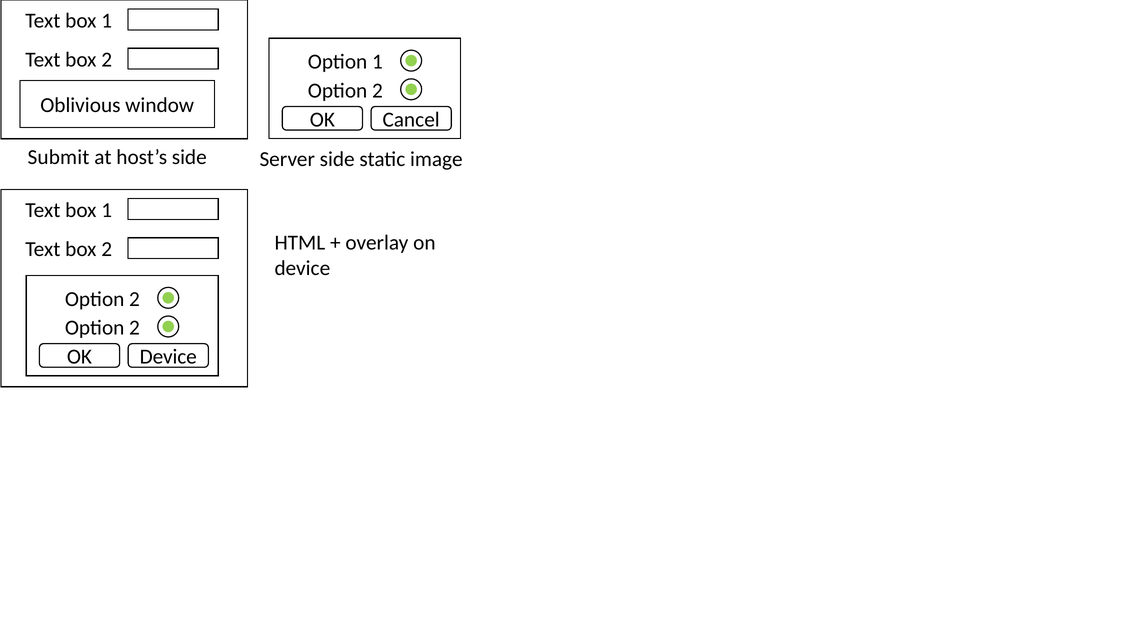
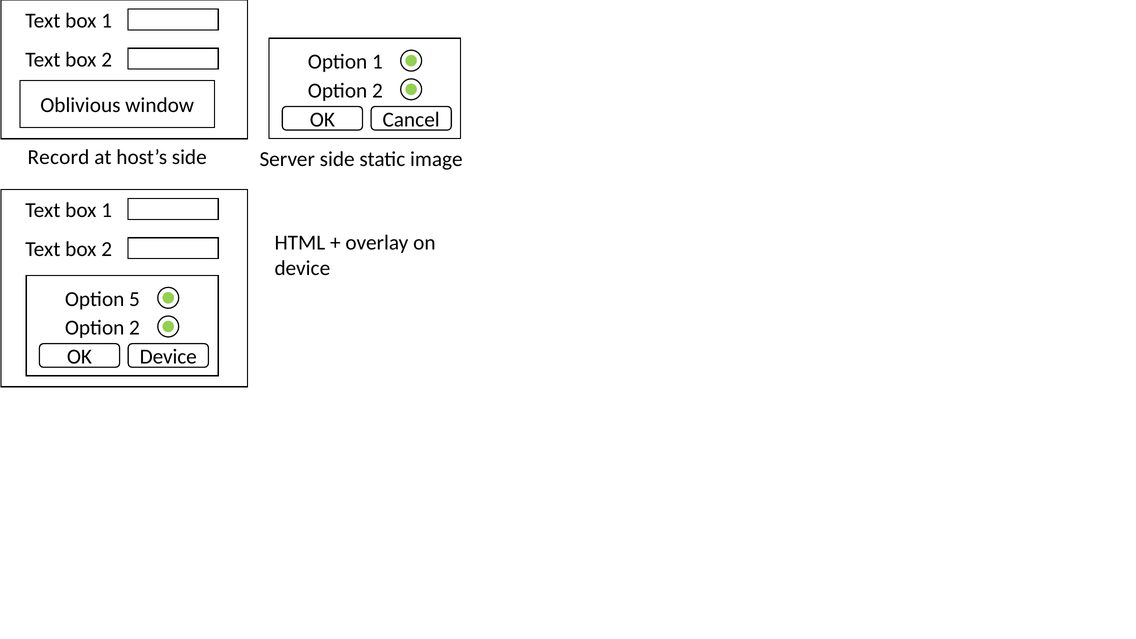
Submit: Submit -> Record (58, 157)
2: 2 -> 5 (134, 299)
